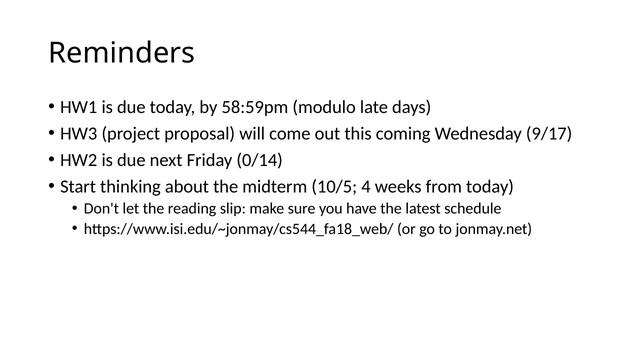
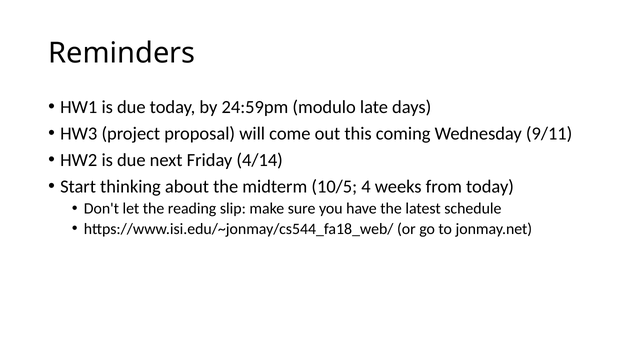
58:59pm: 58:59pm -> 24:59pm (255, 107)
9/17: 9/17 -> 9/11 (549, 134)
0/14: 0/14 -> 4/14 (260, 160)
